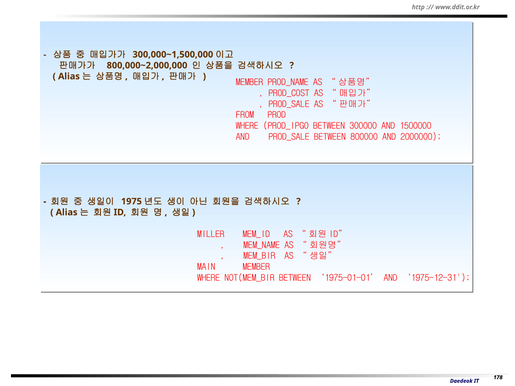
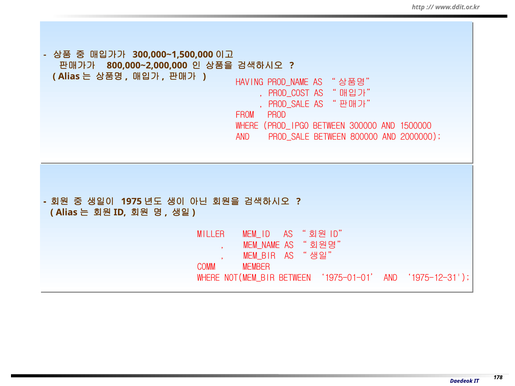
MEMBER: MEMBER -> HAVING (249, 82)
MAIN: MAIN -> COMM (206, 267)
